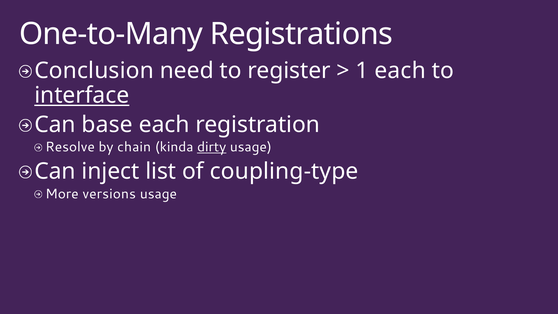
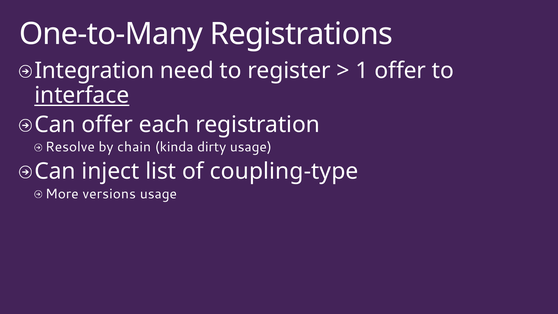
Conclusion: Conclusion -> Integration (94, 71)
1 each: each -> offer (400, 71)
Can base: base -> offer (107, 125)
dirty underline: present -> none (212, 147)
